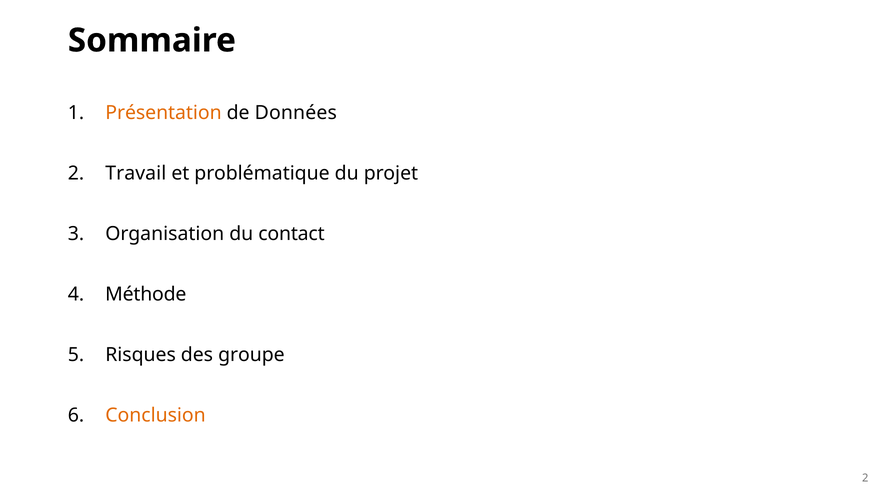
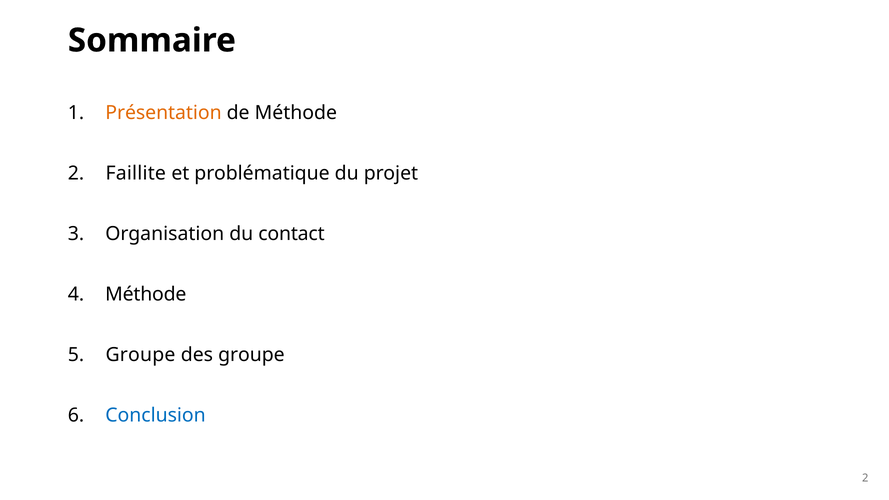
de Données: Données -> Méthode (296, 113)
Travail: Travail -> Faillite (136, 173)
Risques: Risques -> Groupe (140, 355)
Conclusion colour: orange -> blue (156, 416)
